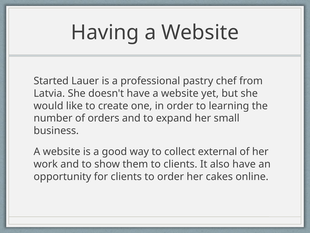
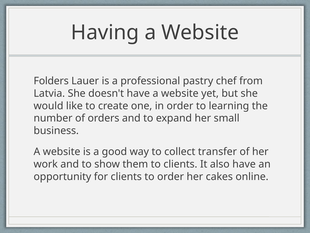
Started: Started -> Folders (51, 81)
external: external -> transfer (217, 151)
